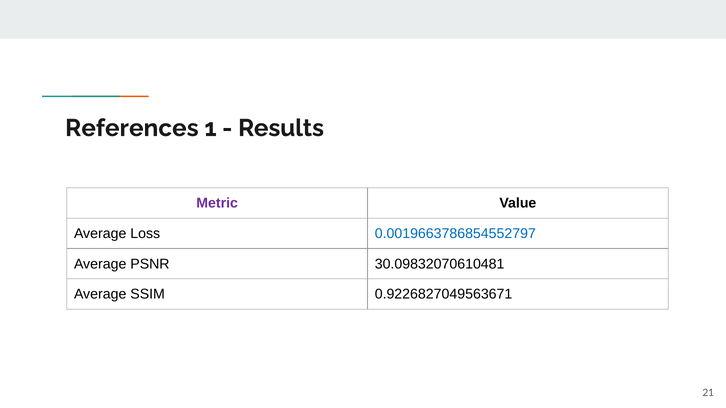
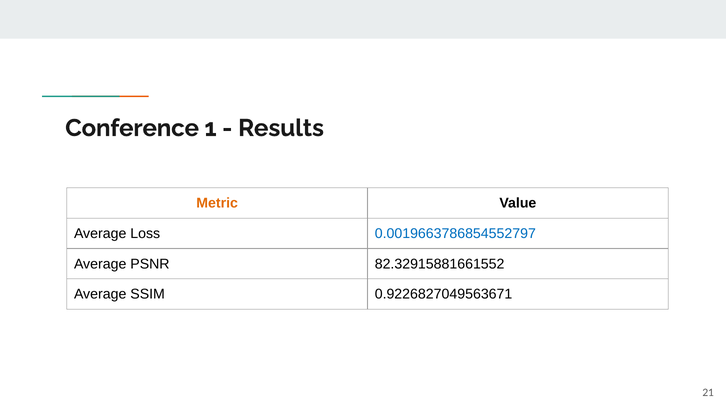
References: References -> Conference (132, 128)
Metric colour: purple -> orange (217, 203)
30.09832070610481: 30.09832070610481 -> 82.32915881661552 (440, 264)
